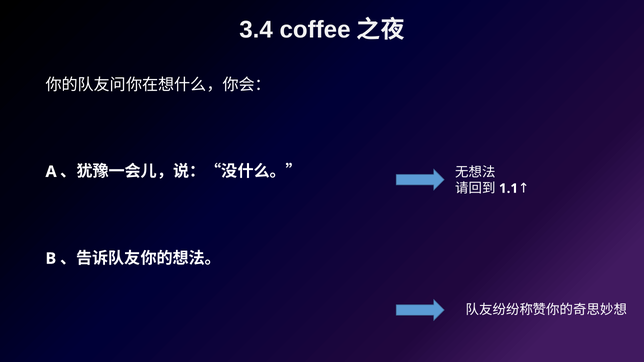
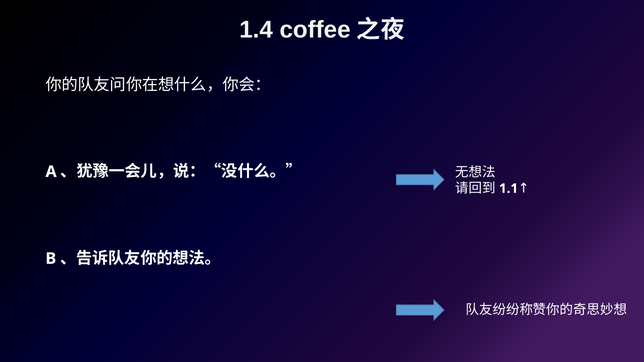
3.4: 3.4 -> 1.4 (256, 30)
